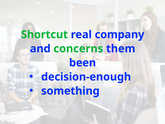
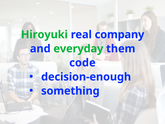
Shortcut: Shortcut -> Hiroyuki (44, 35)
concerns: concerns -> everyday (78, 49)
been: been -> code (82, 63)
